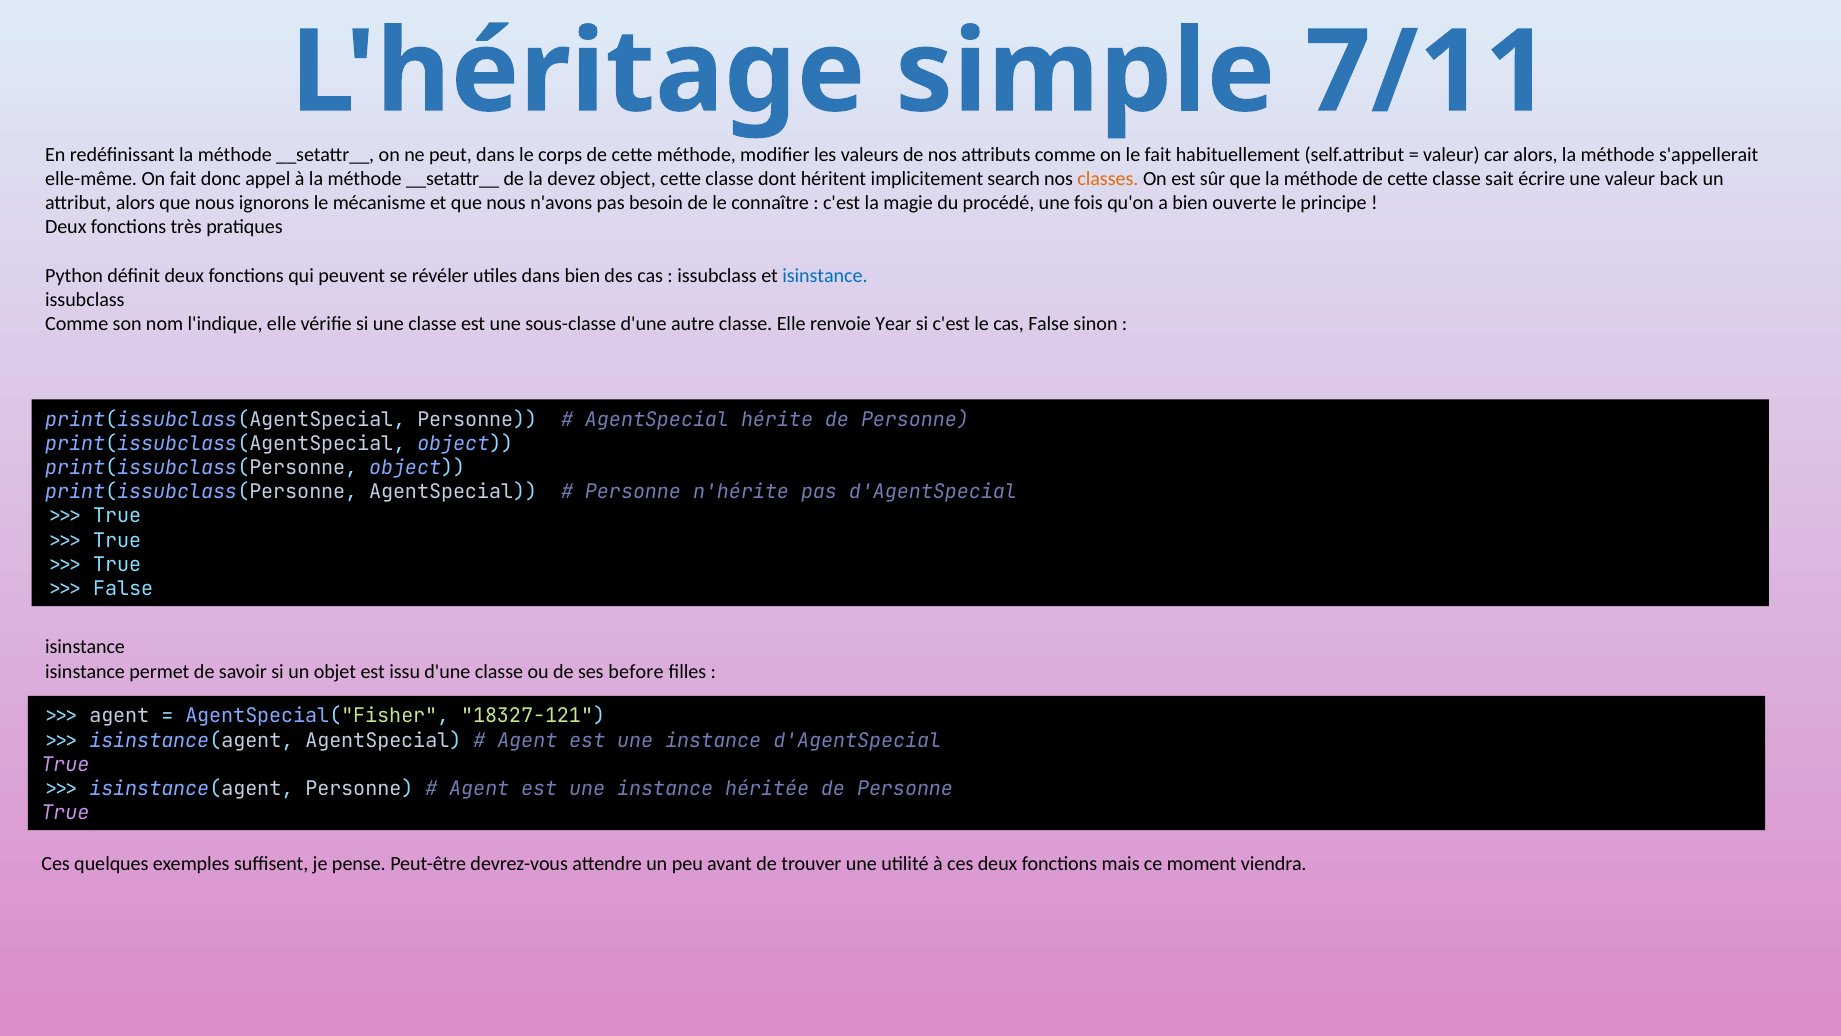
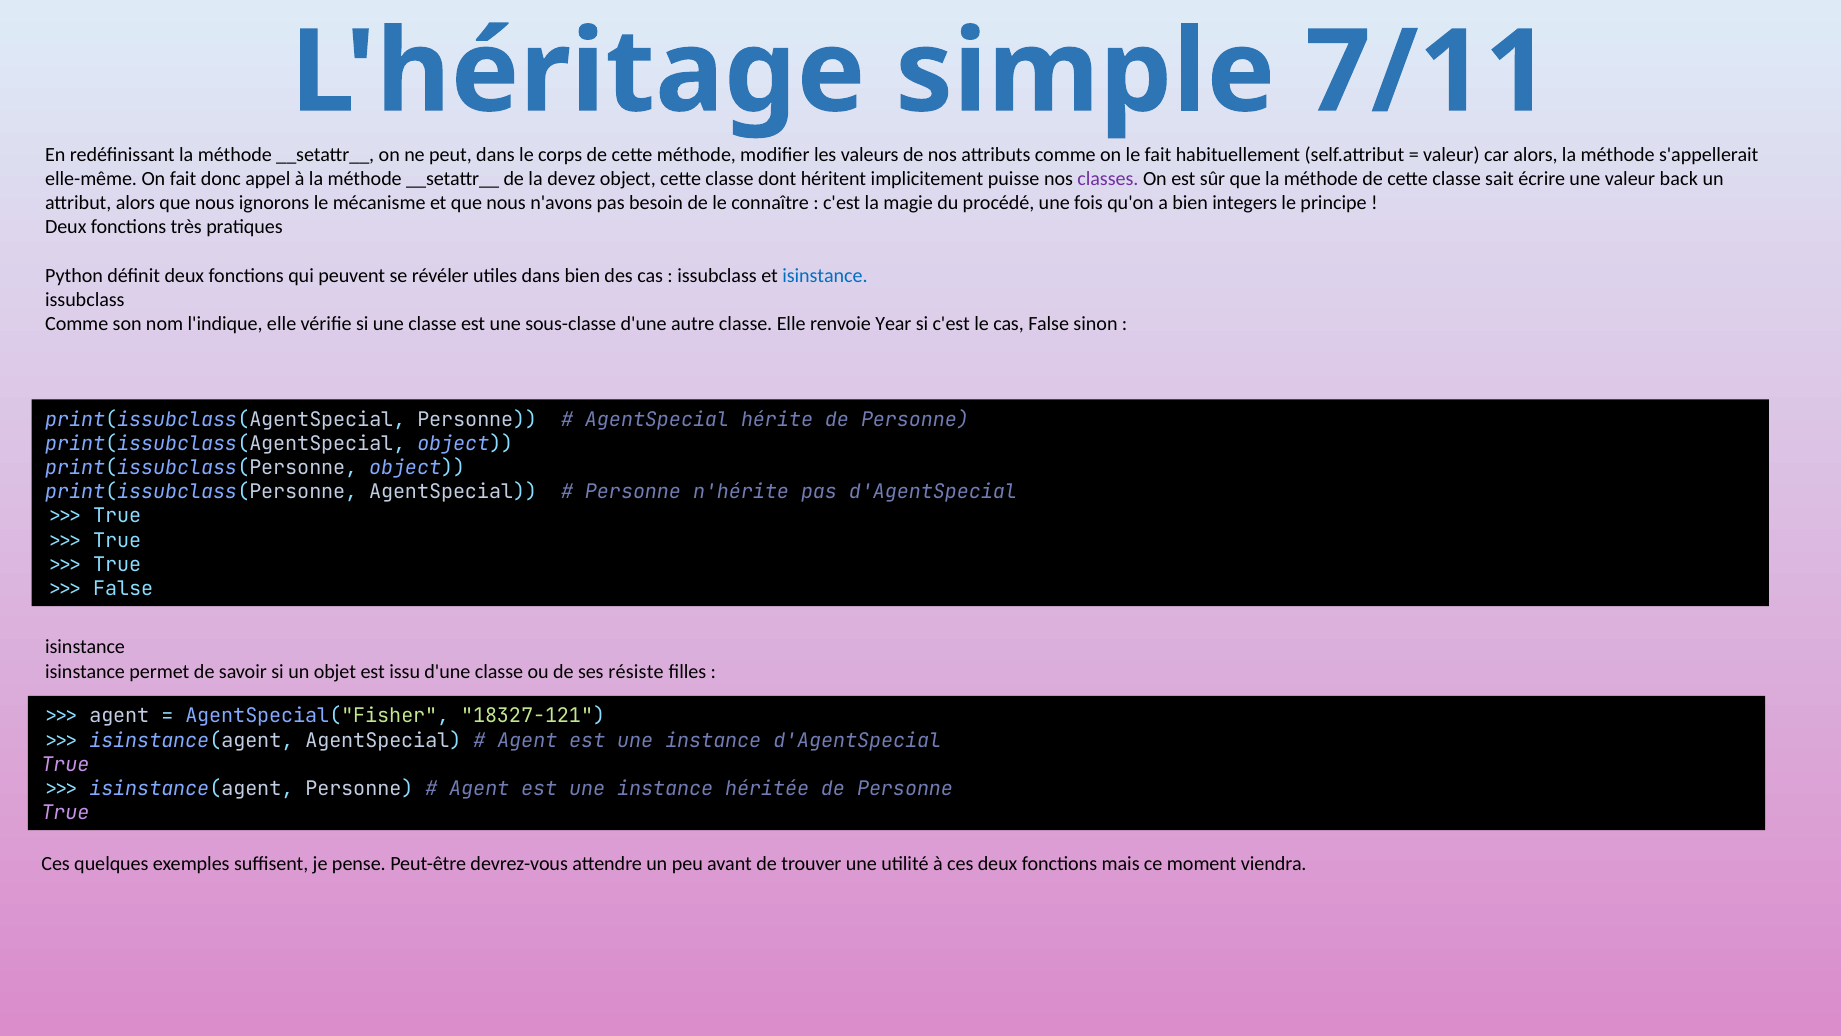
search: search -> puisse (1014, 179)
classes colour: orange -> purple (1108, 179)
ouverte: ouverte -> integers (1245, 203)
before: before -> résiste (636, 671)
